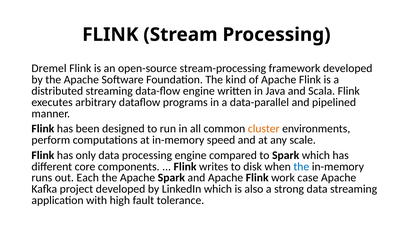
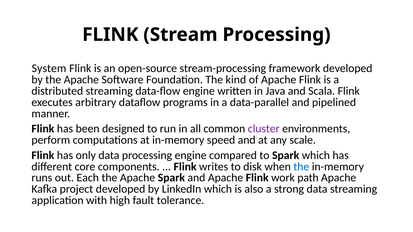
Dremel: Dremel -> System (49, 69)
cluster colour: orange -> purple (264, 129)
case: case -> path (308, 178)
